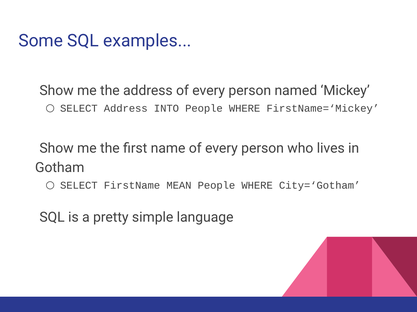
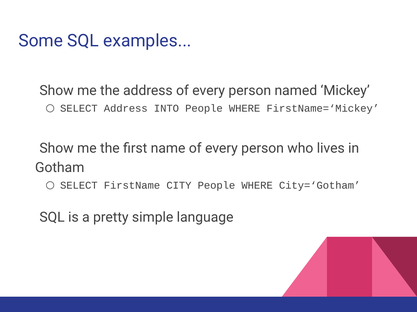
MEAN: MEAN -> CITY (179, 186)
